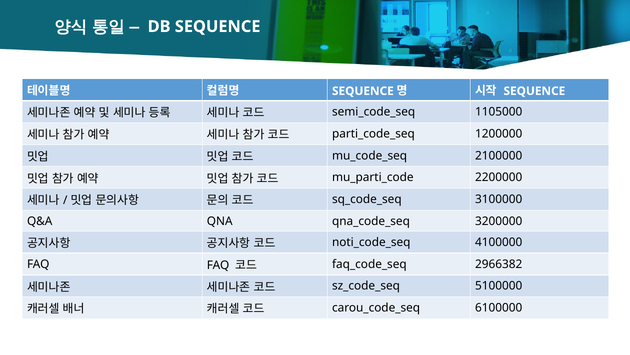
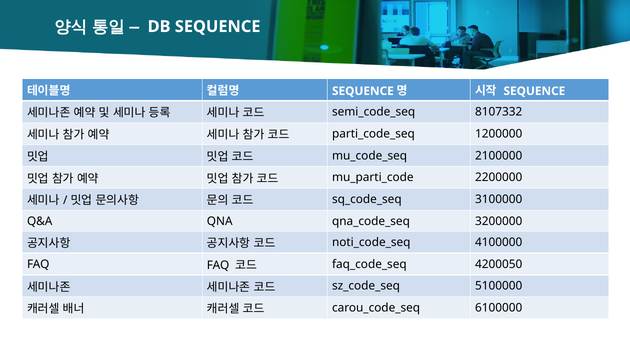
1105000: 1105000 -> 8107332 (499, 112)
2966382: 2966382 -> 4200050 (499, 264)
